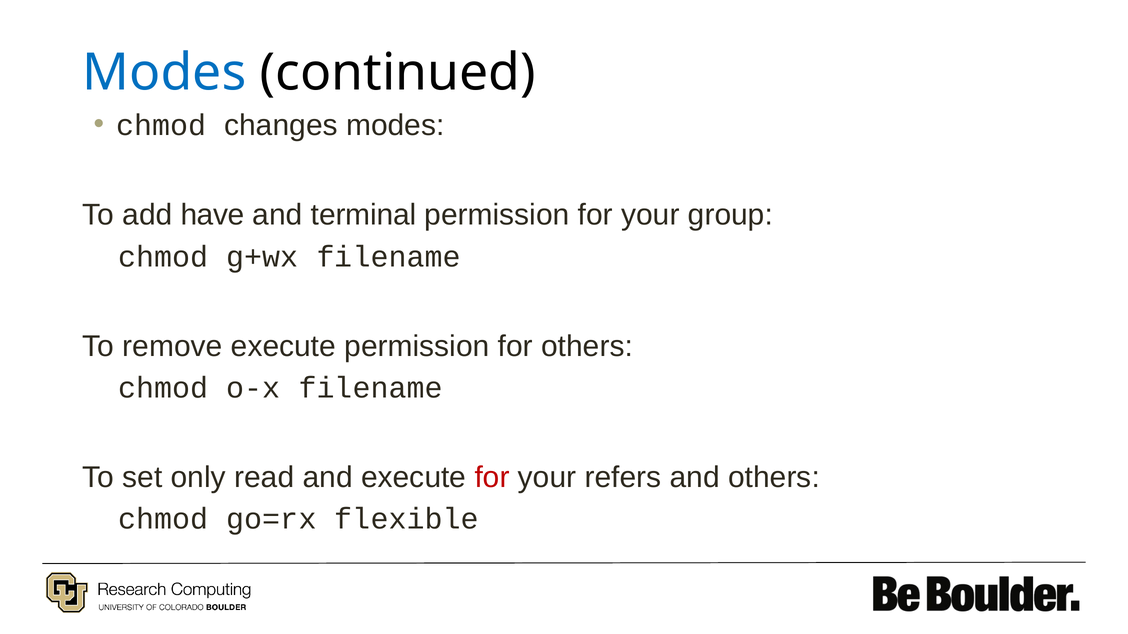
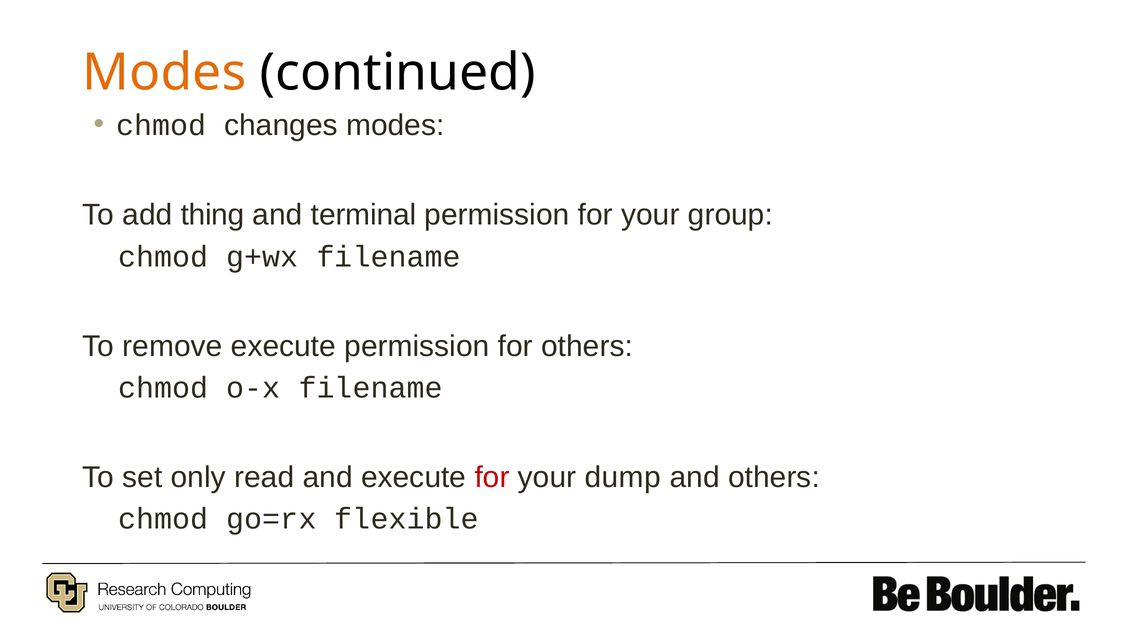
Modes colour: blue -> orange (164, 73)
have: have -> thing (213, 215)
refers: refers -> dump (623, 478)
